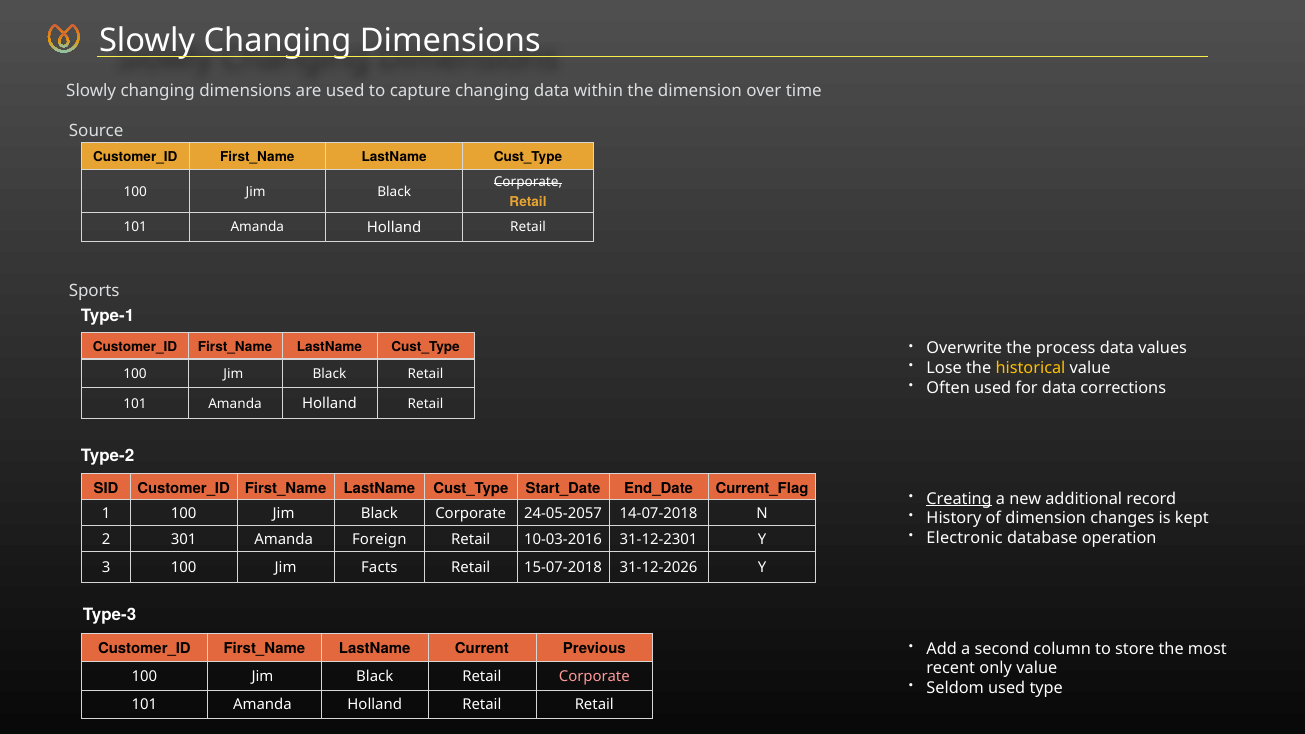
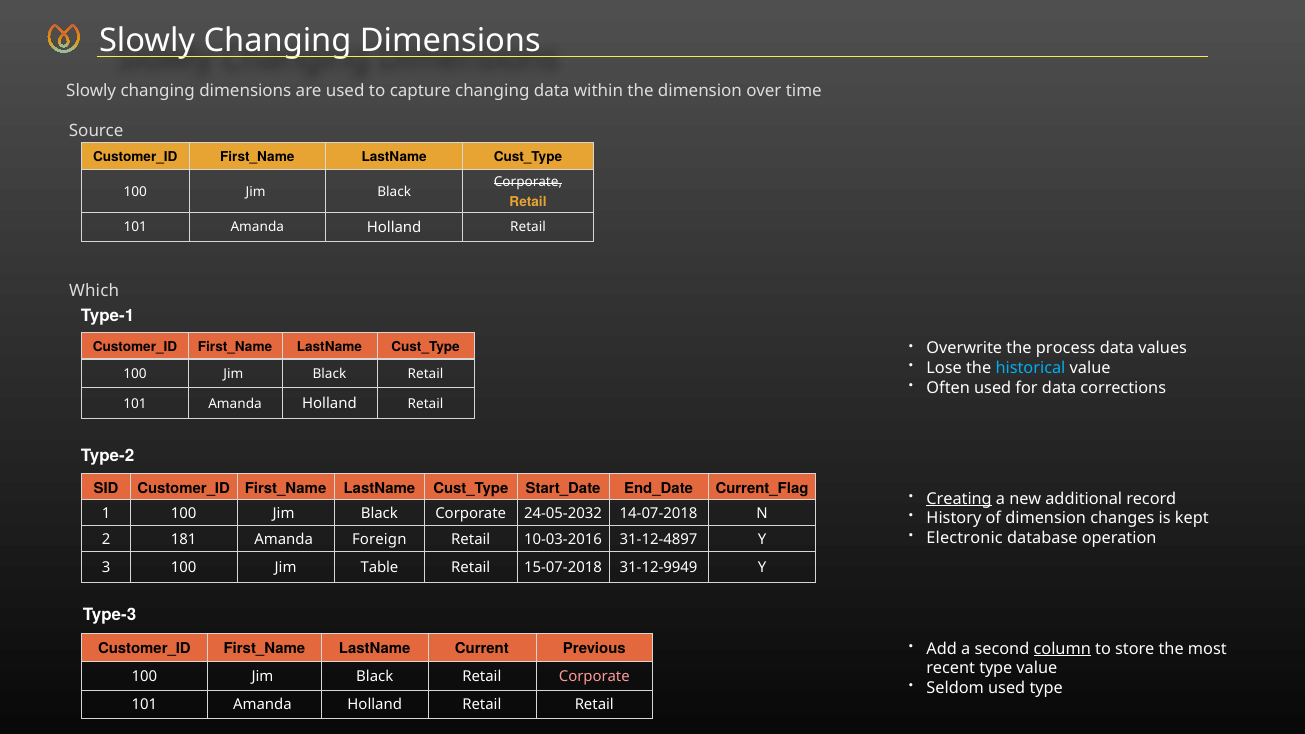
Sports: Sports -> Which (94, 291)
historical colour: yellow -> light blue (1030, 368)
24-05-2057: 24-05-2057 -> 24-05-2032 (563, 514)
301: 301 -> 181 (184, 540)
31-12-2301: 31-12-2301 -> 31-12-4897 (659, 540)
Facts: Facts -> Table (379, 568)
31-12-2026: 31-12-2026 -> 31-12-9949 (659, 568)
column underline: none -> present (1062, 649)
recent only: only -> type (996, 668)
